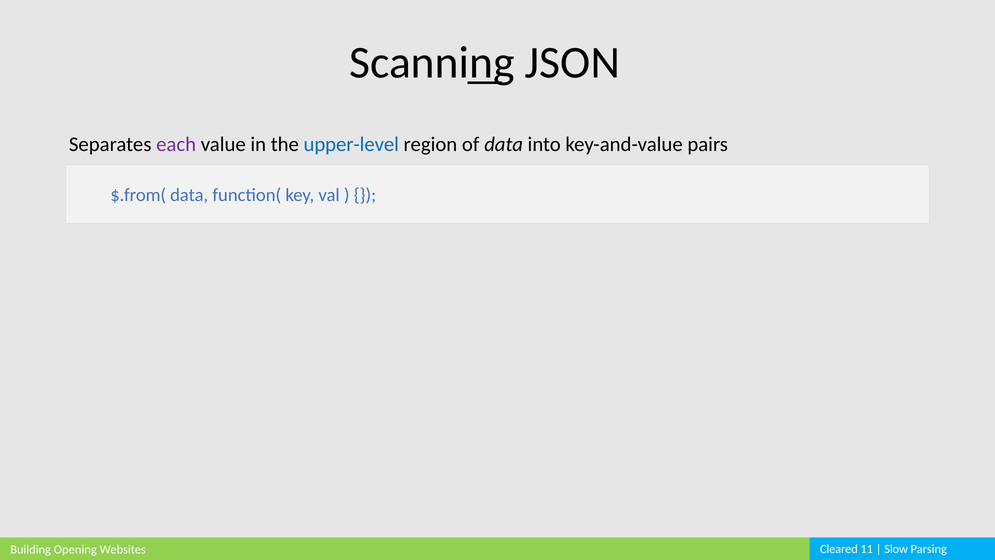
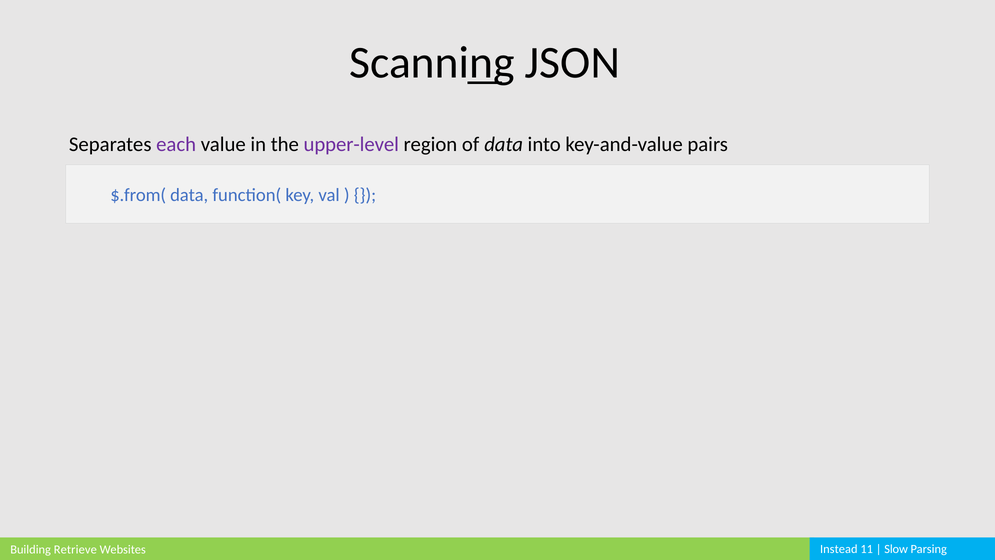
upper-level colour: blue -> purple (351, 145)
Opening: Opening -> Retrieve (75, 549)
Cleared: Cleared -> Instead (839, 549)
